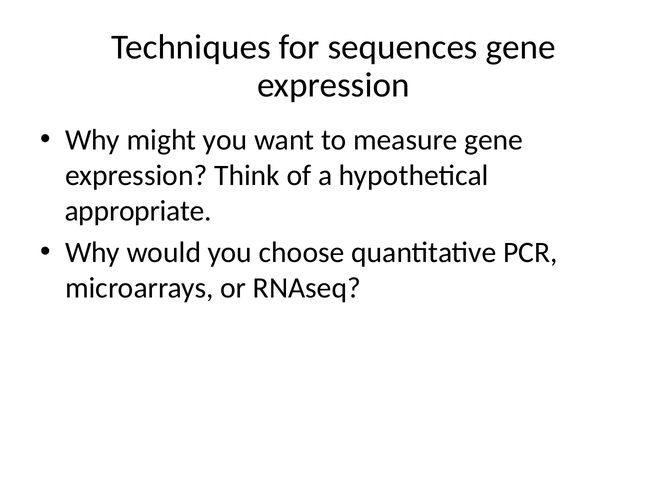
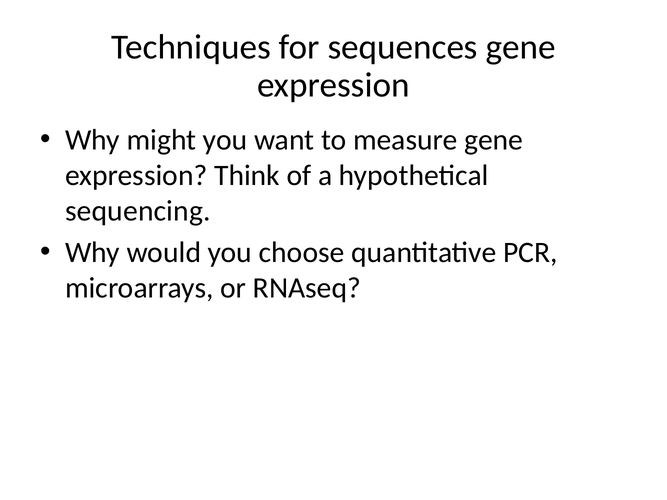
appropriate: appropriate -> sequencing (138, 211)
